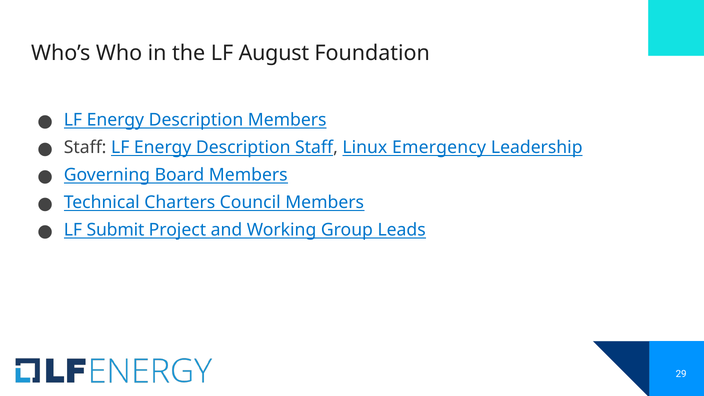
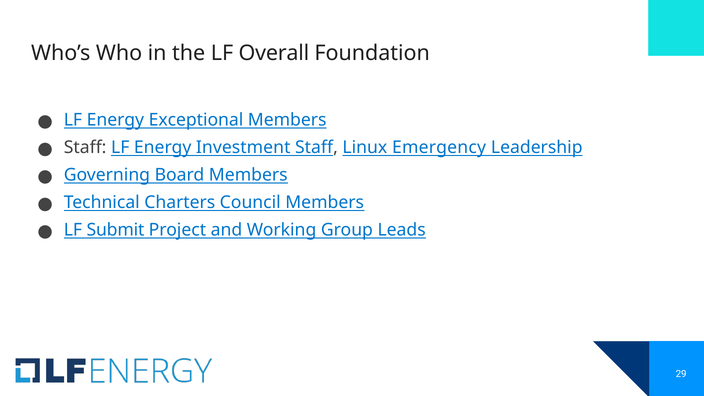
August: August -> Overall (274, 53)
Description: Description -> Exceptional (196, 120)
Staff LF Energy Description: Description -> Investment (243, 147)
